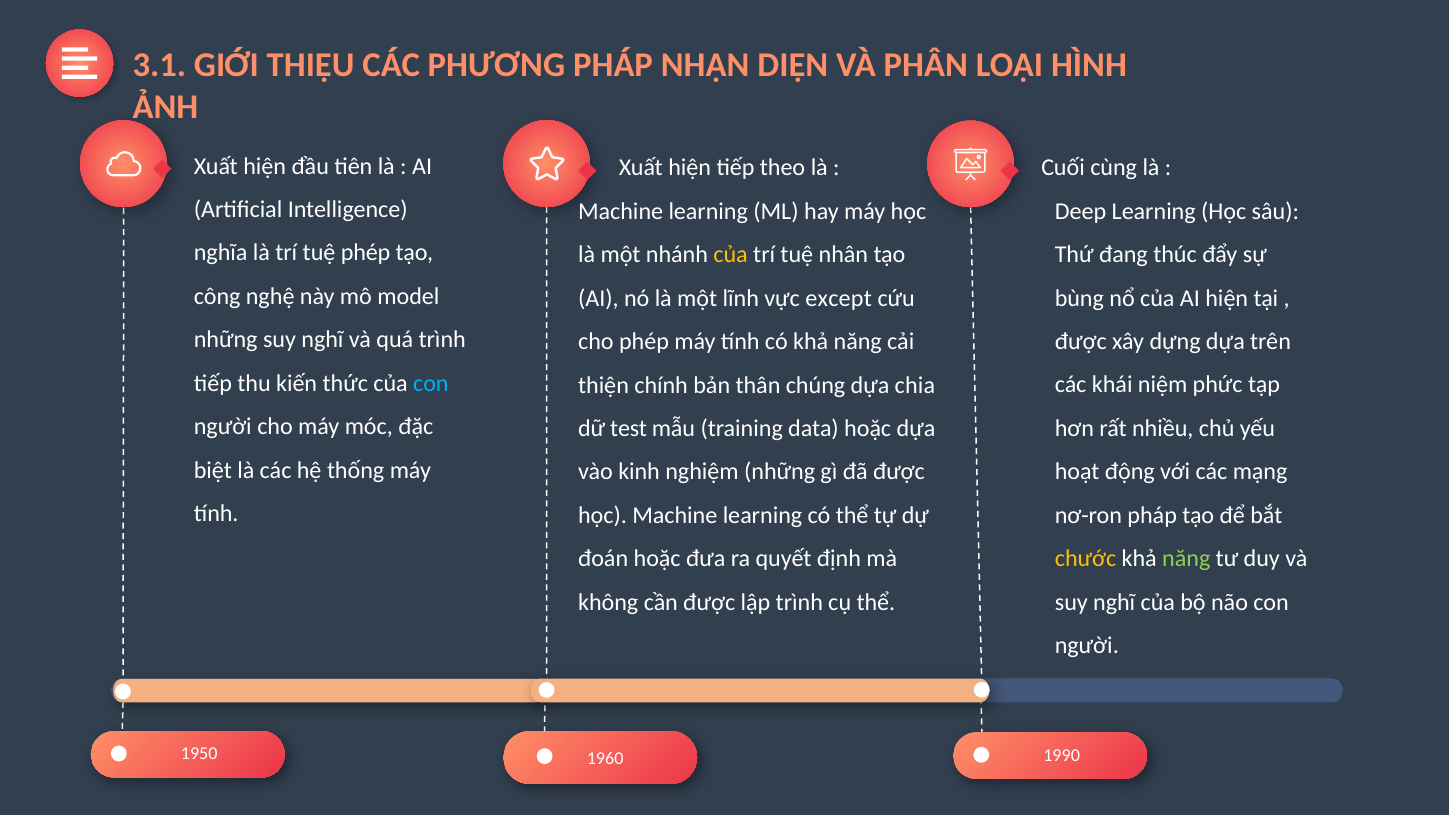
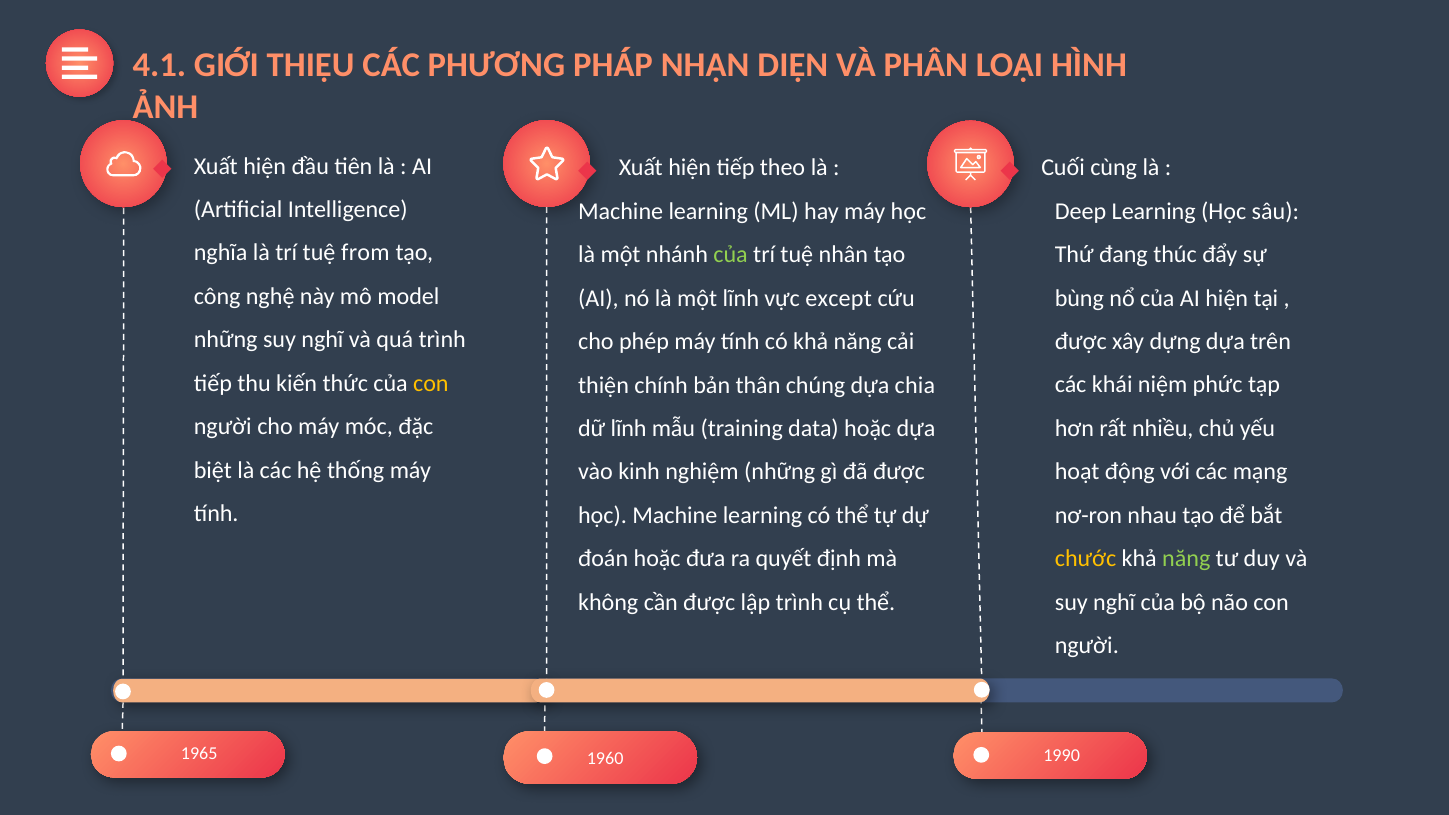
3.1: 3.1 -> 4.1 (159, 65)
tuệ phép: phép -> from (365, 253)
của colour: yellow -> light green (731, 255)
con colour: light blue -> yellow (431, 383)
dữ test: test -> lĩnh (629, 429)
nơ-ron pháp: pháp -> nhau (1152, 515)
1950: 1950 -> 1965 (199, 754)
